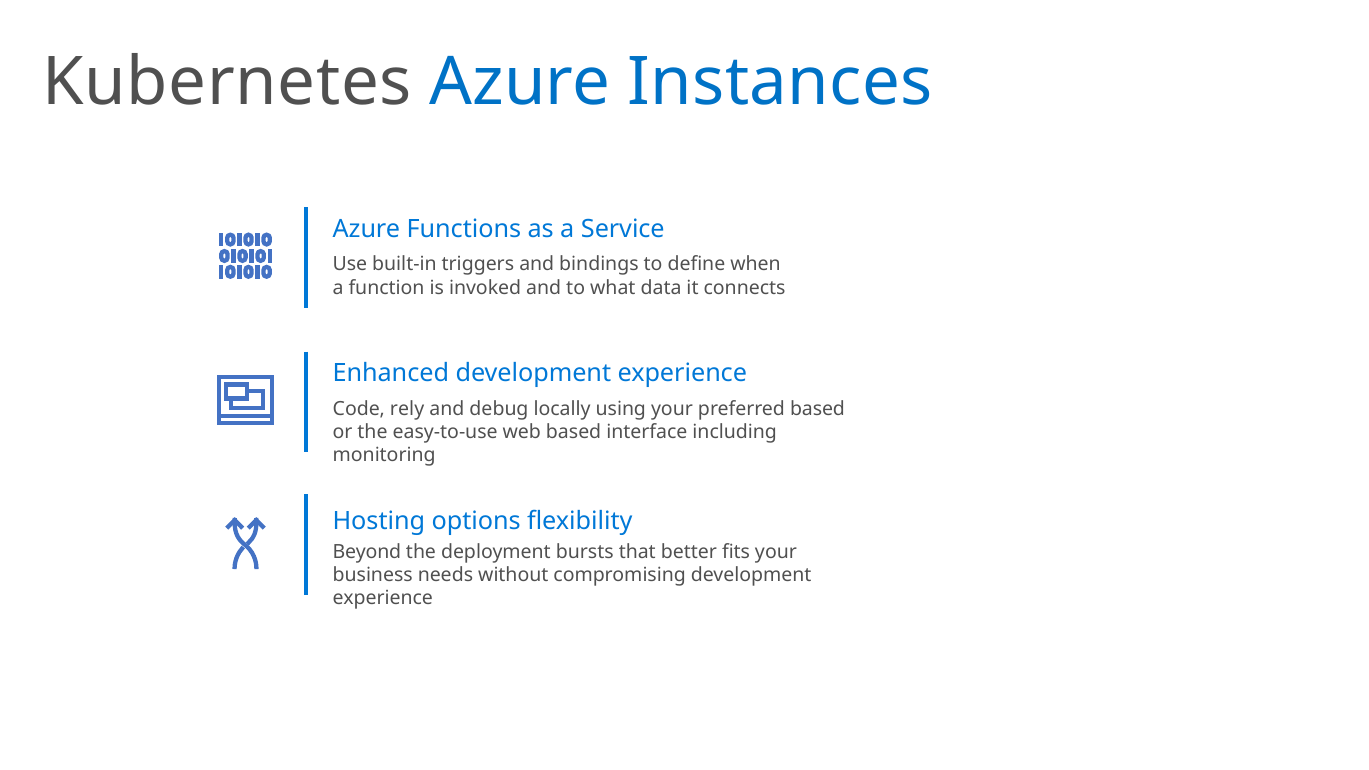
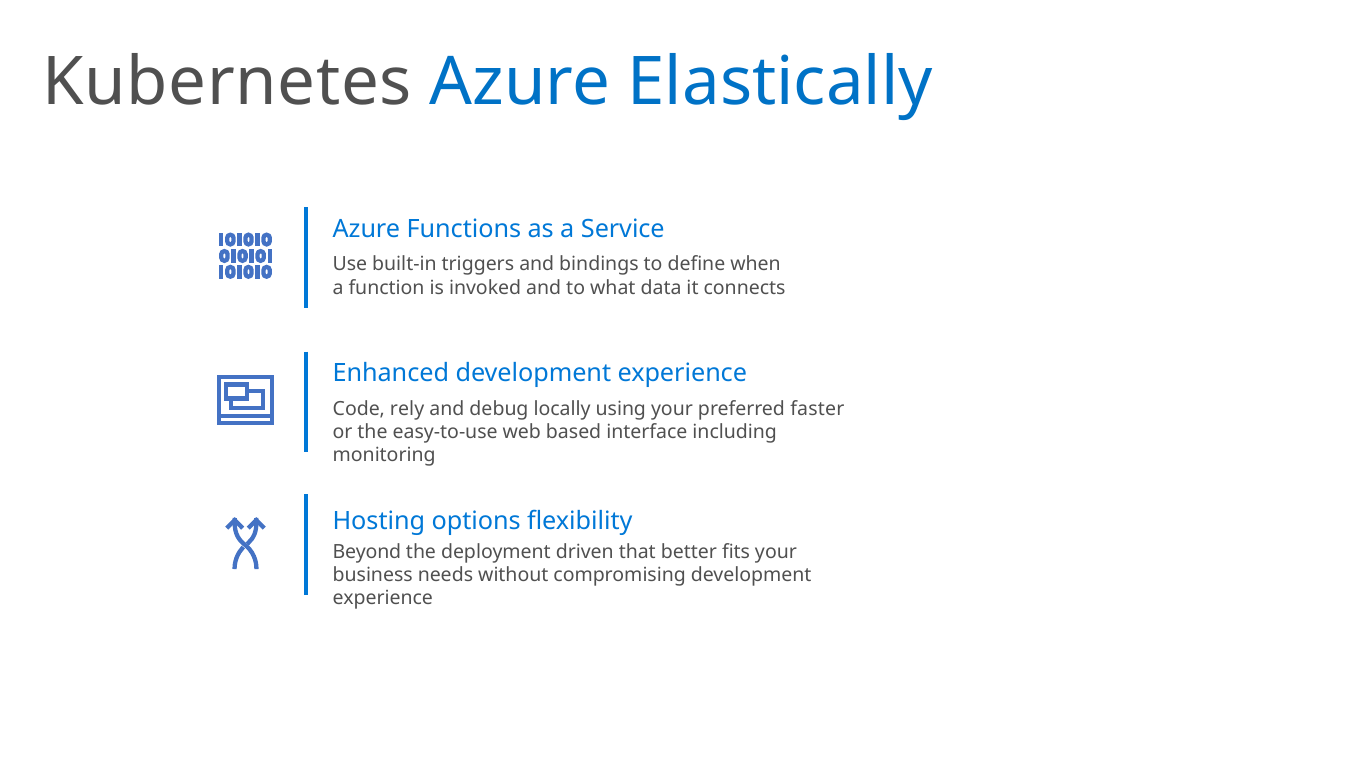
Instances: Instances -> Elastically (780, 82)
preferred based: based -> faster (817, 409)
bursts: bursts -> driven (585, 552)
